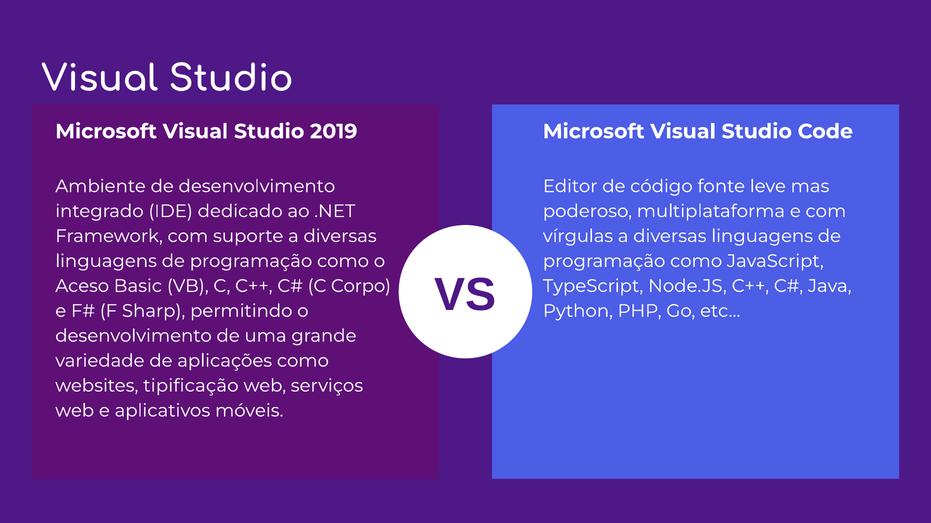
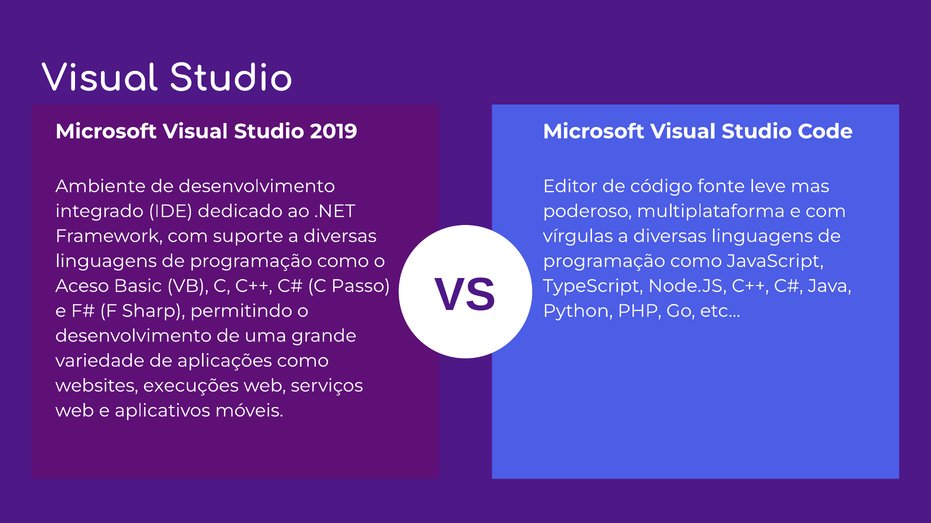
Corpo: Corpo -> Passo (361, 286)
tipificação: tipificação -> execuções (191, 386)
